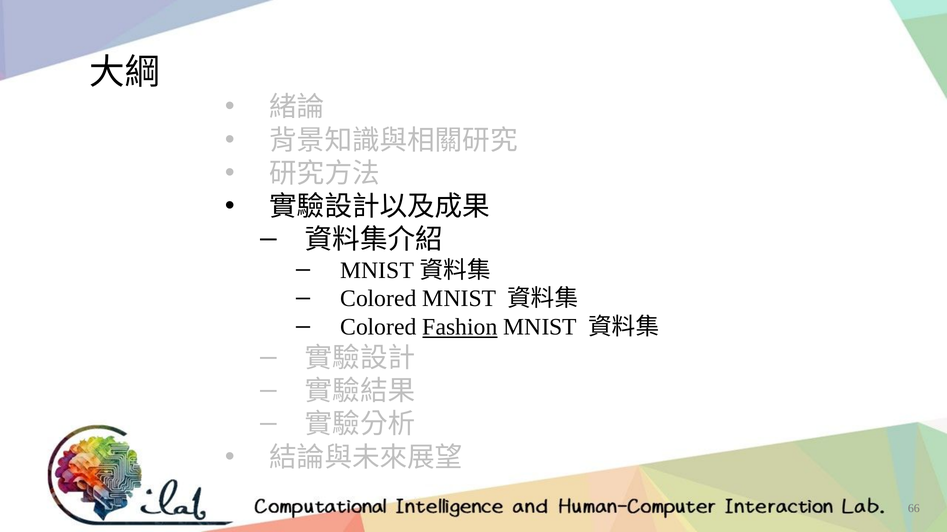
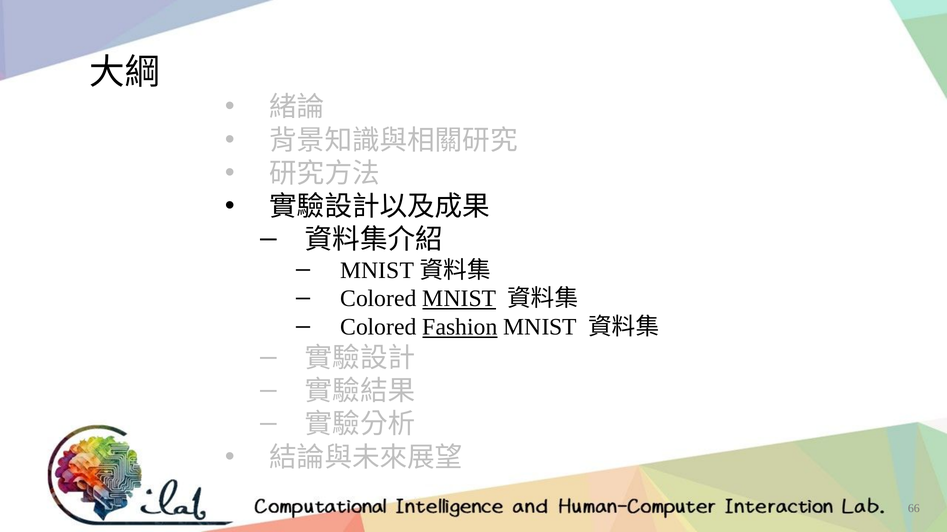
MNIST underline: none -> present (459, 299)
